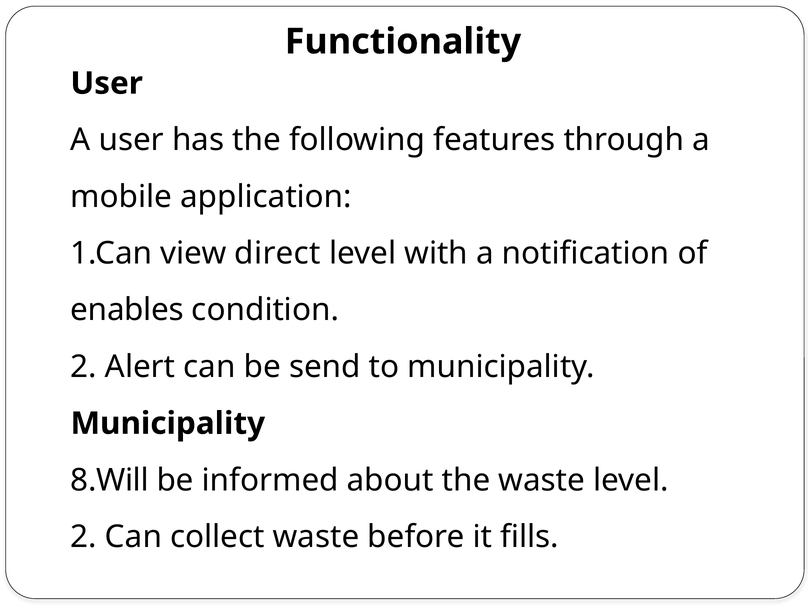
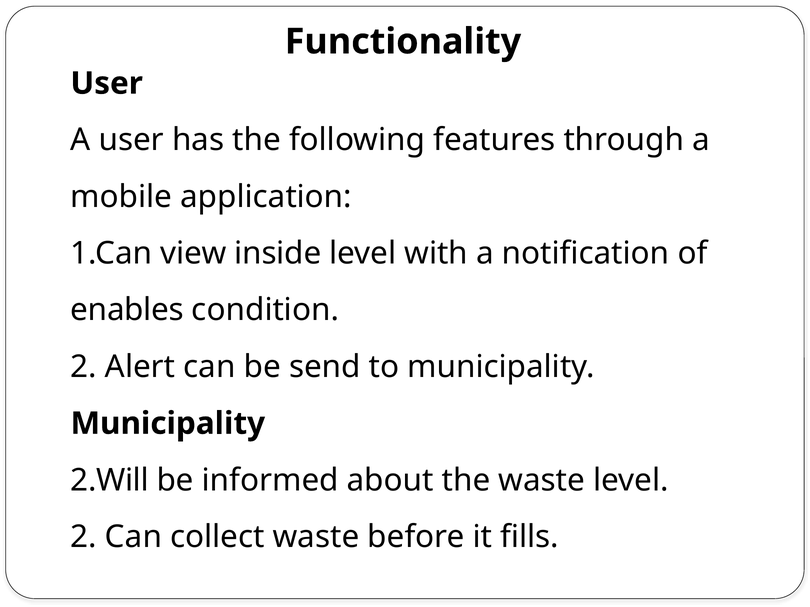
direct: direct -> inside (278, 254)
8.Will: 8.Will -> 2.Will (110, 481)
